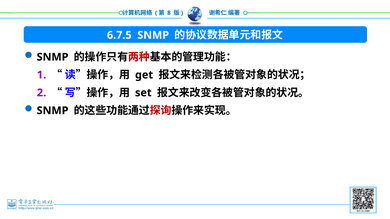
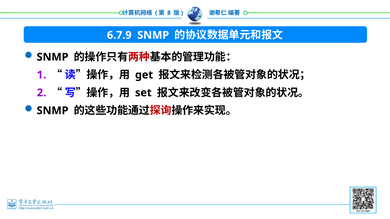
6.7.5: 6.7.5 -> 6.7.9 (119, 35)
